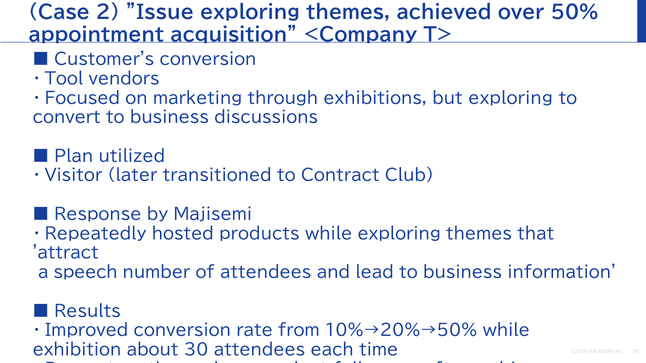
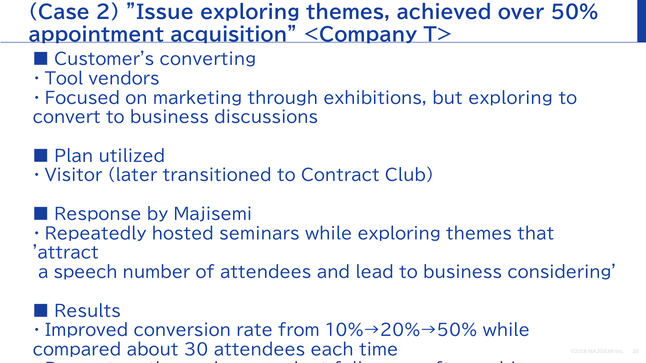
Customer's conversion: conversion -> converting (208, 60)
products: products -> seminars (259, 234)
information: information -> considering (562, 273)
exhibition: exhibition -> compared (77, 350)
